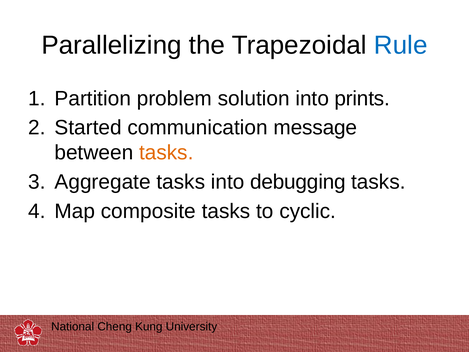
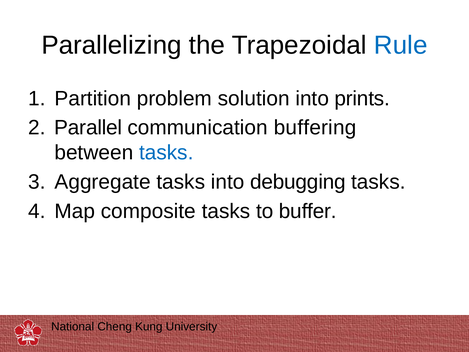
Started: Started -> Parallel (88, 128)
message: message -> buffering (315, 128)
tasks colour: orange -> blue (166, 153)
cyclic: cyclic -> buffer (308, 211)
